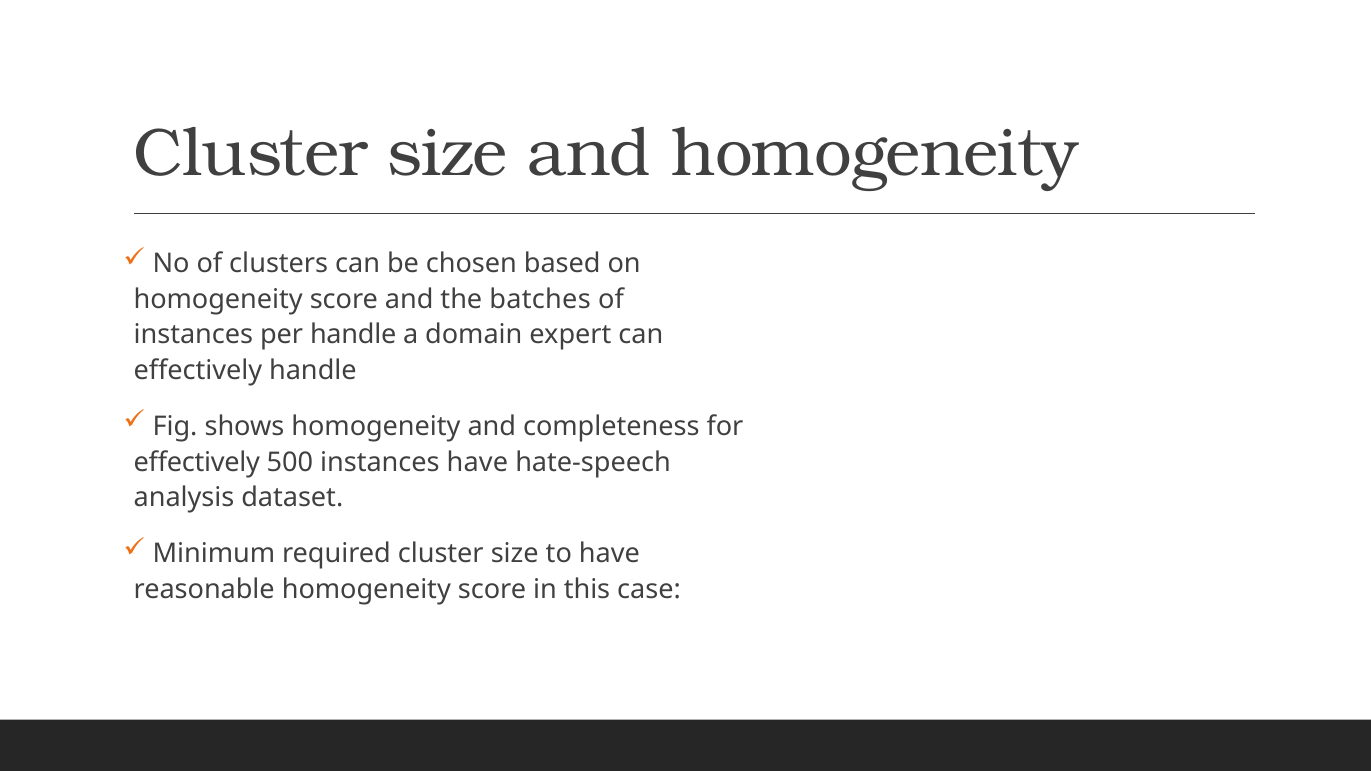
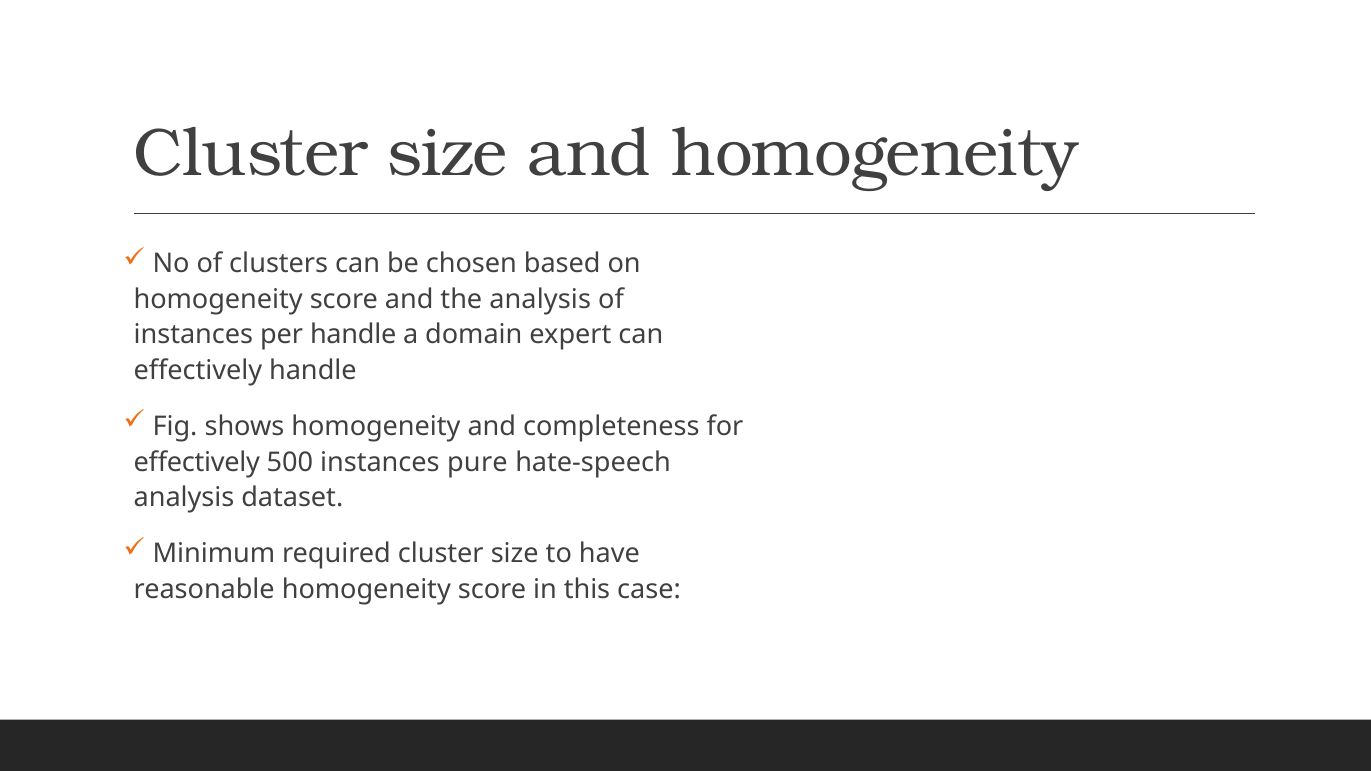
the batches: batches -> analysis (540, 299)
instances have: have -> pure (477, 462)
